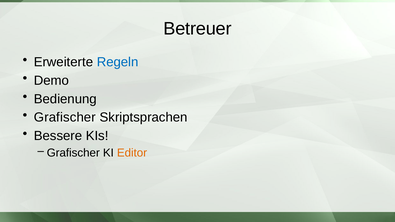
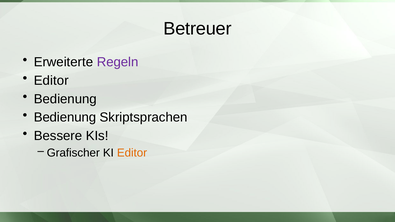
Regeln colour: blue -> purple (118, 62)
Demo: Demo -> Editor (51, 81)
Grafischer: Grafischer -> Bedienung (65, 117)
